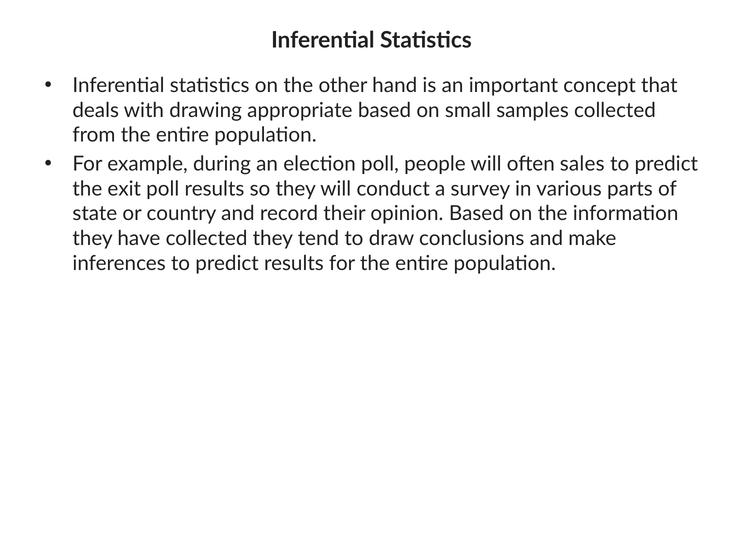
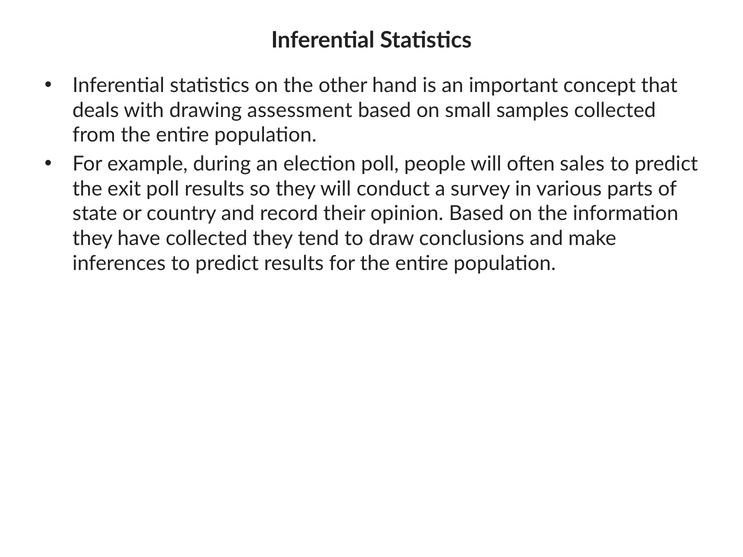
appropriate: appropriate -> assessment (300, 110)
